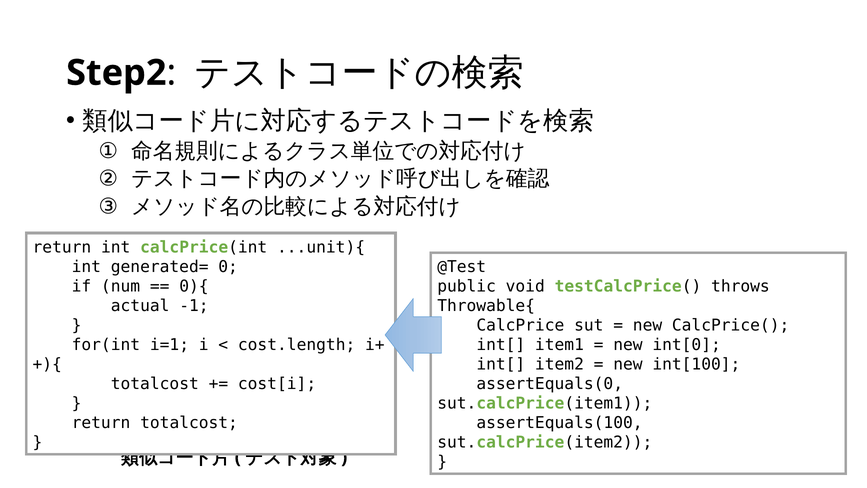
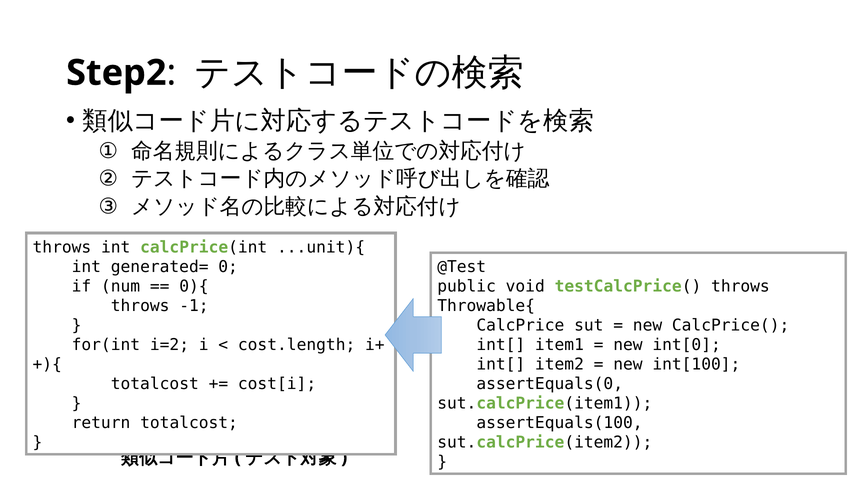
return: return -> throws (62, 247)
actual: actual -> throws (140, 306)
i=1: i=1 -> i=2 (169, 345)
